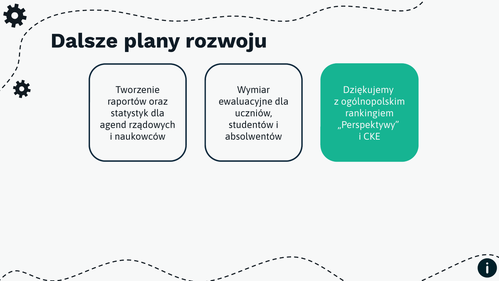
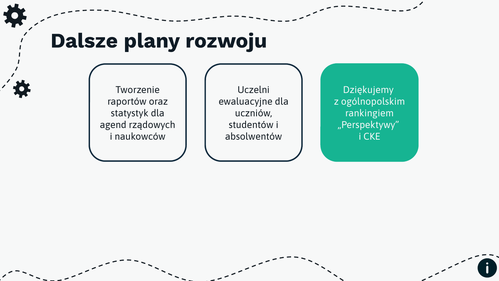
Wymiar: Wymiar -> Uczelni (254, 90)
